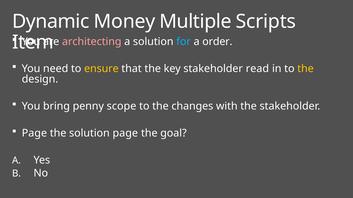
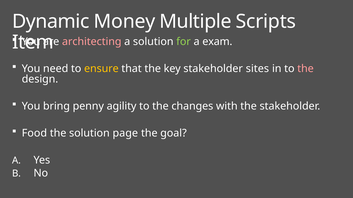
for colour: light blue -> light green (184, 42)
order: order -> exam (217, 42)
read: read -> sites (257, 69)
the colour: yellow -> pink (306, 69)
scope: scope -> agility (122, 106)
Page: Page -> Food (34, 133)
